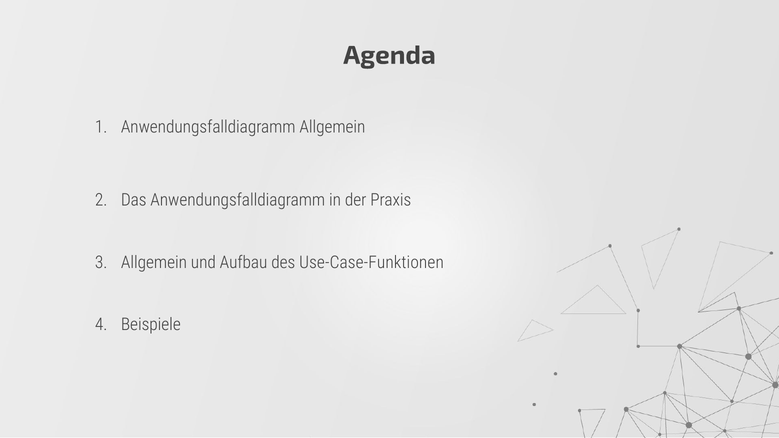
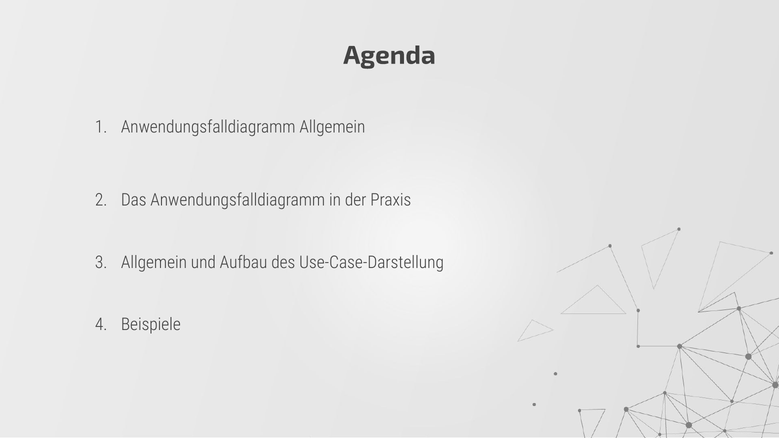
Use-Case-Funktionen: Use-Case-Funktionen -> Use-Case-Darstellung (372, 263)
